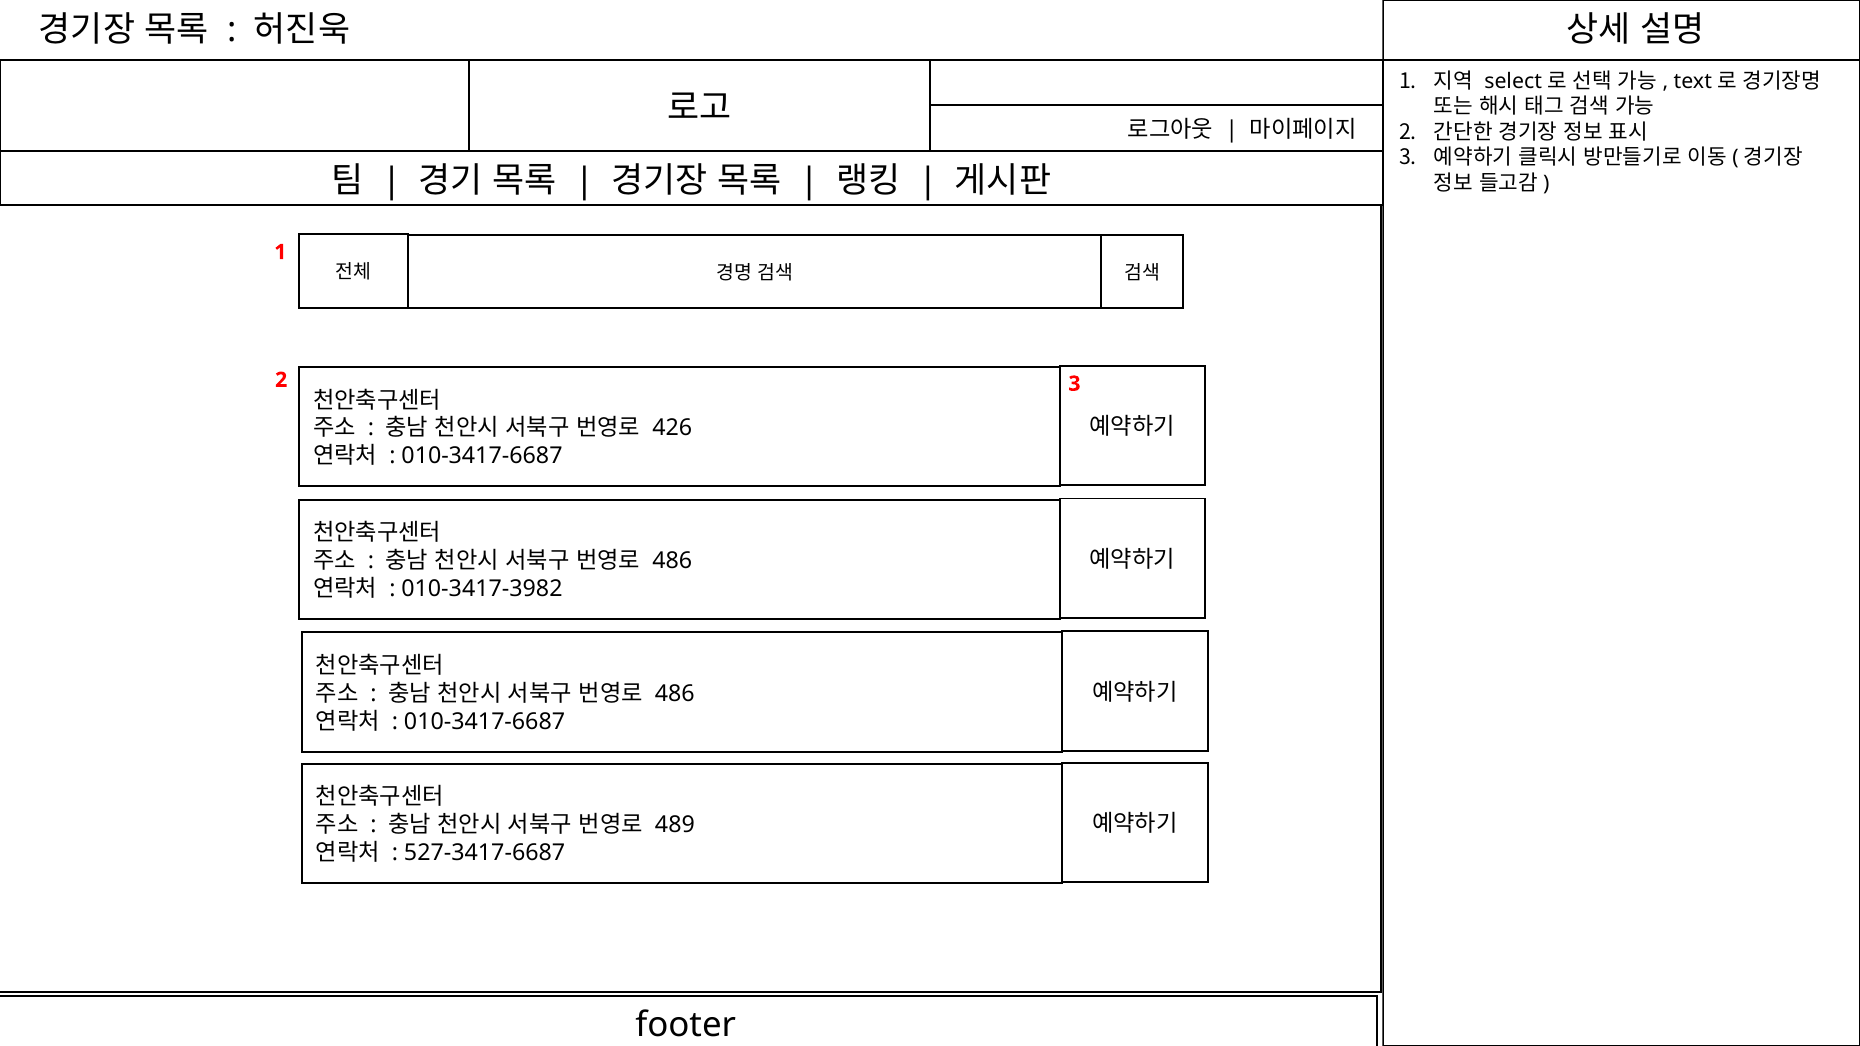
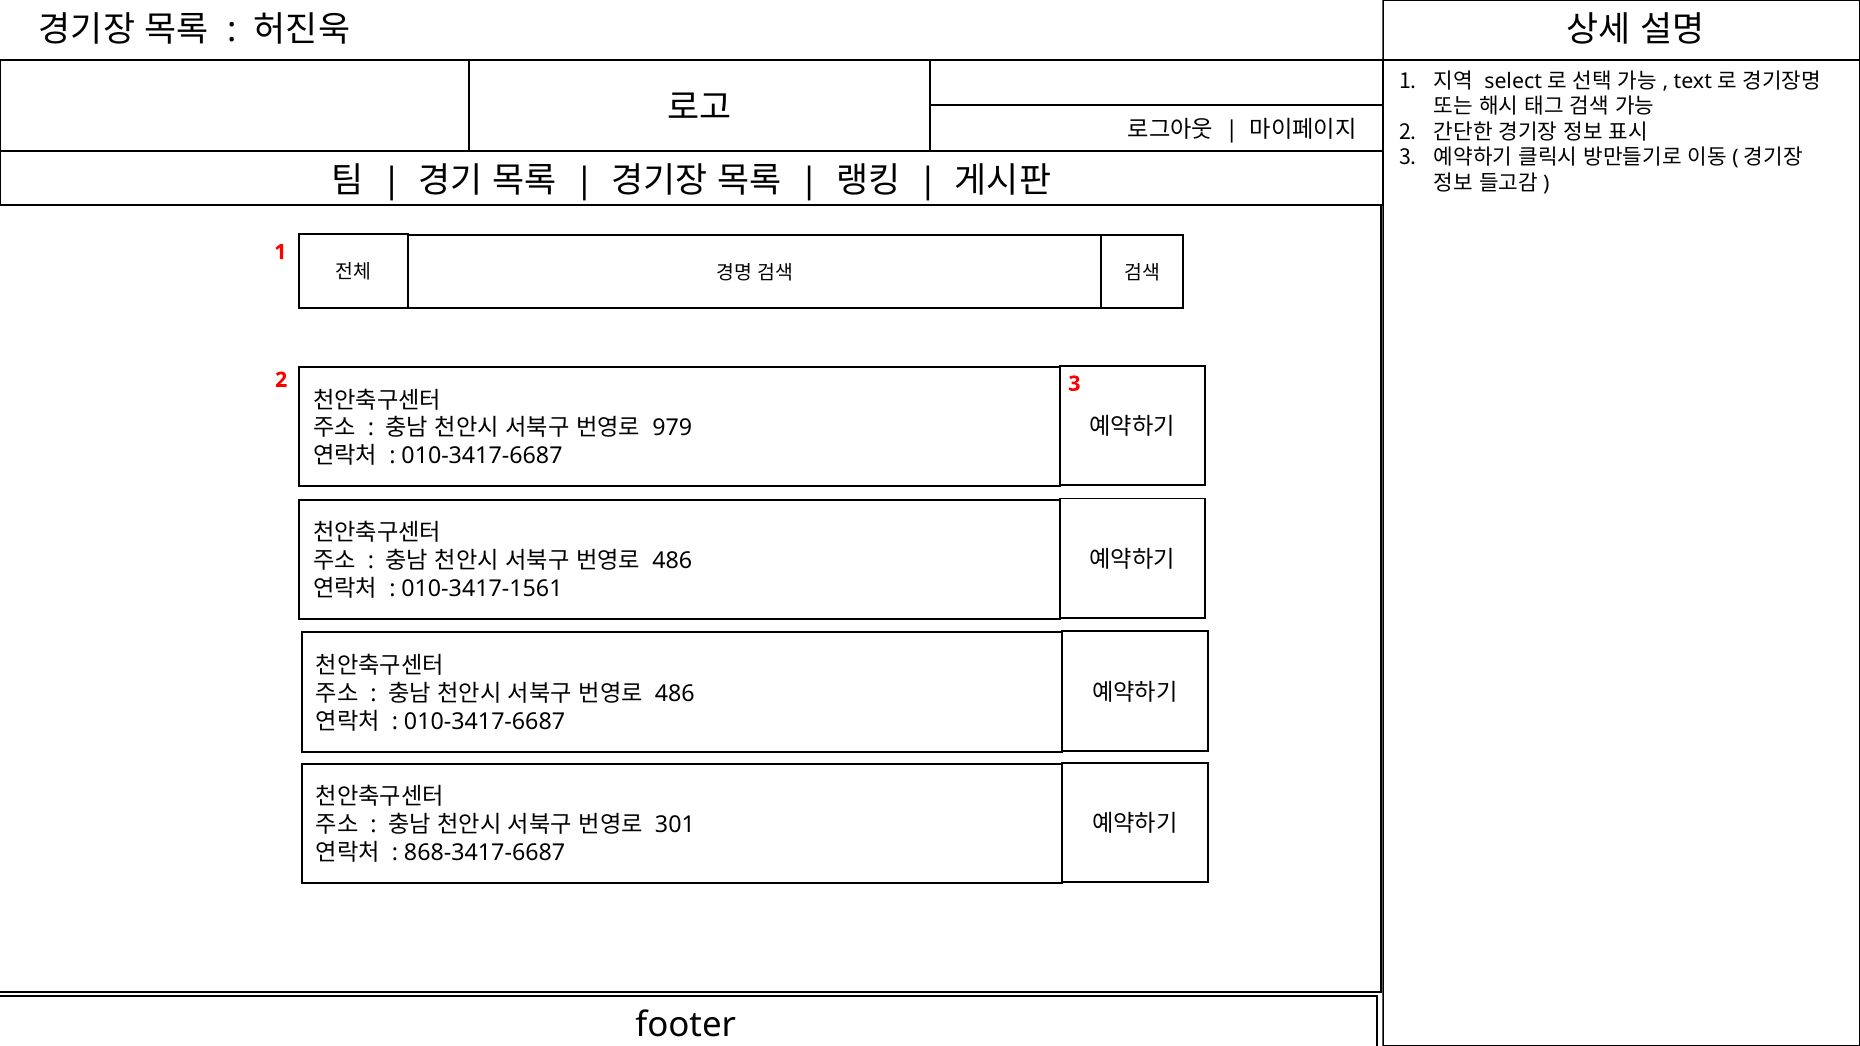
426: 426 -> 979 (672, 428)
010-3417-3982: 010-3417-3982 -> 010-3417-1561 (482, 589)
489: 489 -> 301 (675, 825)
527-3417-6687: 527-3417-6687 -> 868-3417-6687 (485, 853)
